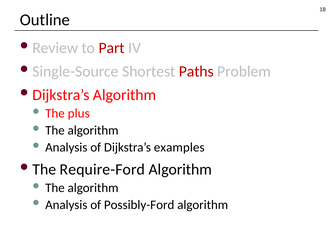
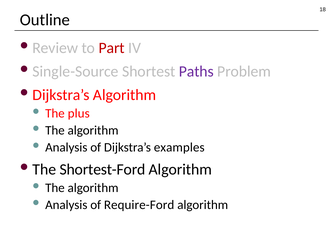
Paths colour: red -> purple (196, 71)
Require-Ford: Require-Ford -> Shortest-Ford (102, 169)
Possibly-Ford: Possibly-Ford -> Require-Ford (139, 205)
